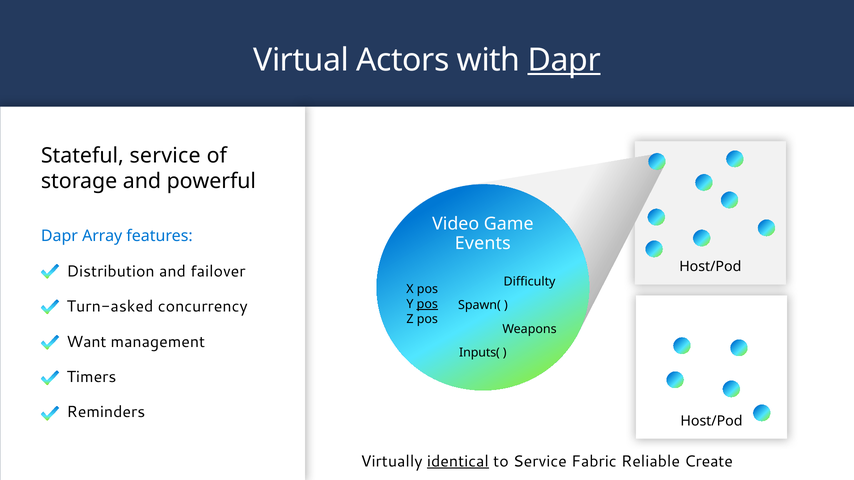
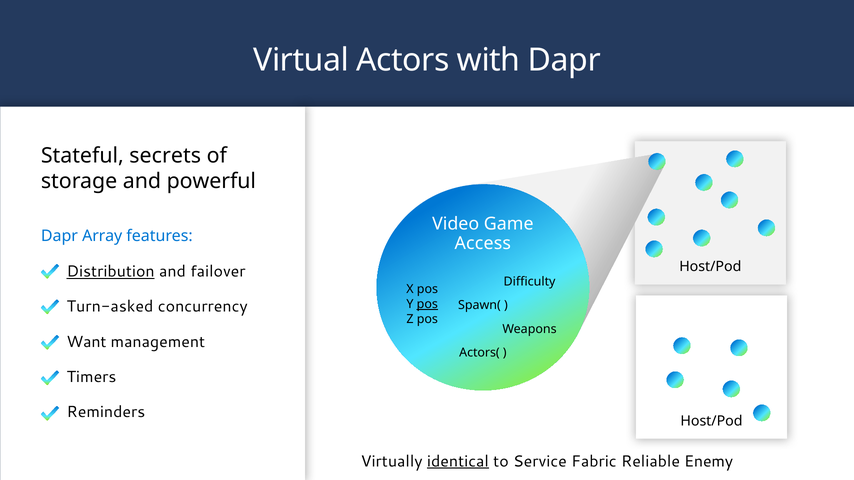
Dapr underline: present -> none (564, 60)
Stateful service: service -> secrets (165, 156)
Events: Events -> Access (483, 243)
Distribution underline: none -> present (111, 272)
Inputs(: Inputs( -> Actors( (479, 353)
Create: Create -> Enemy (709, 462)
